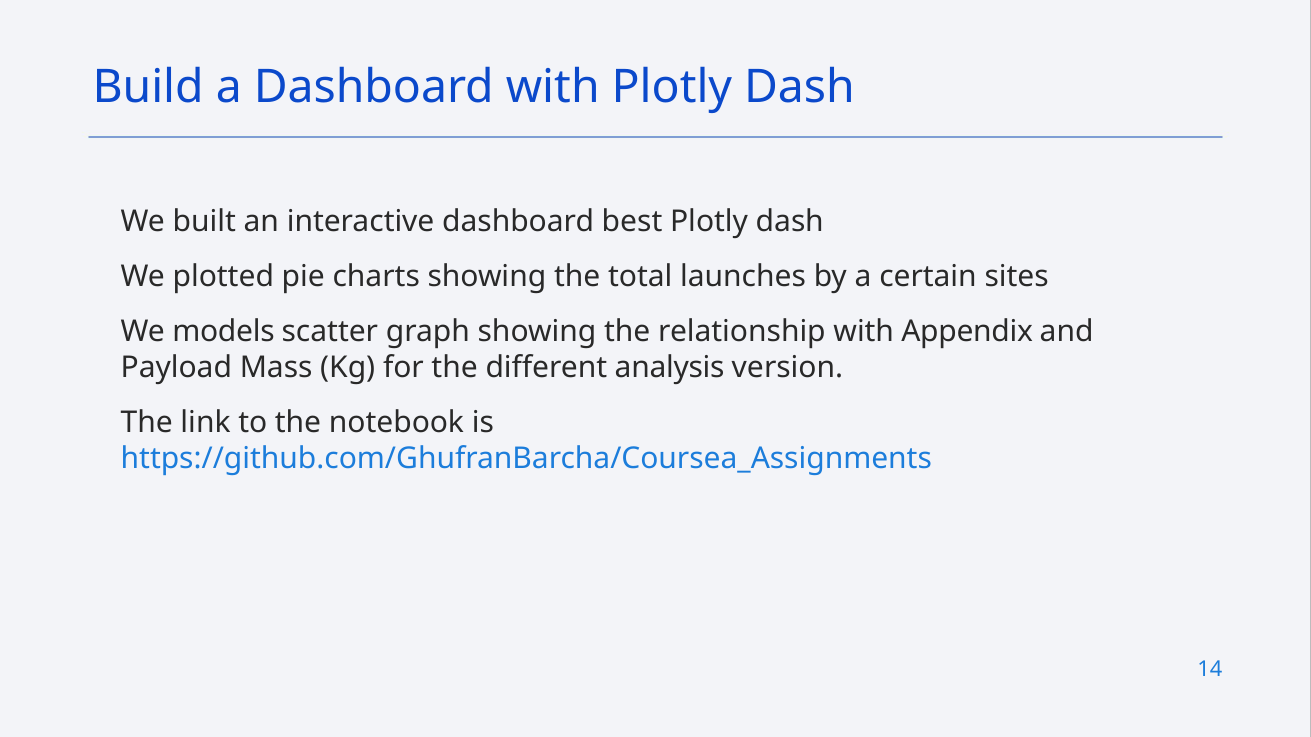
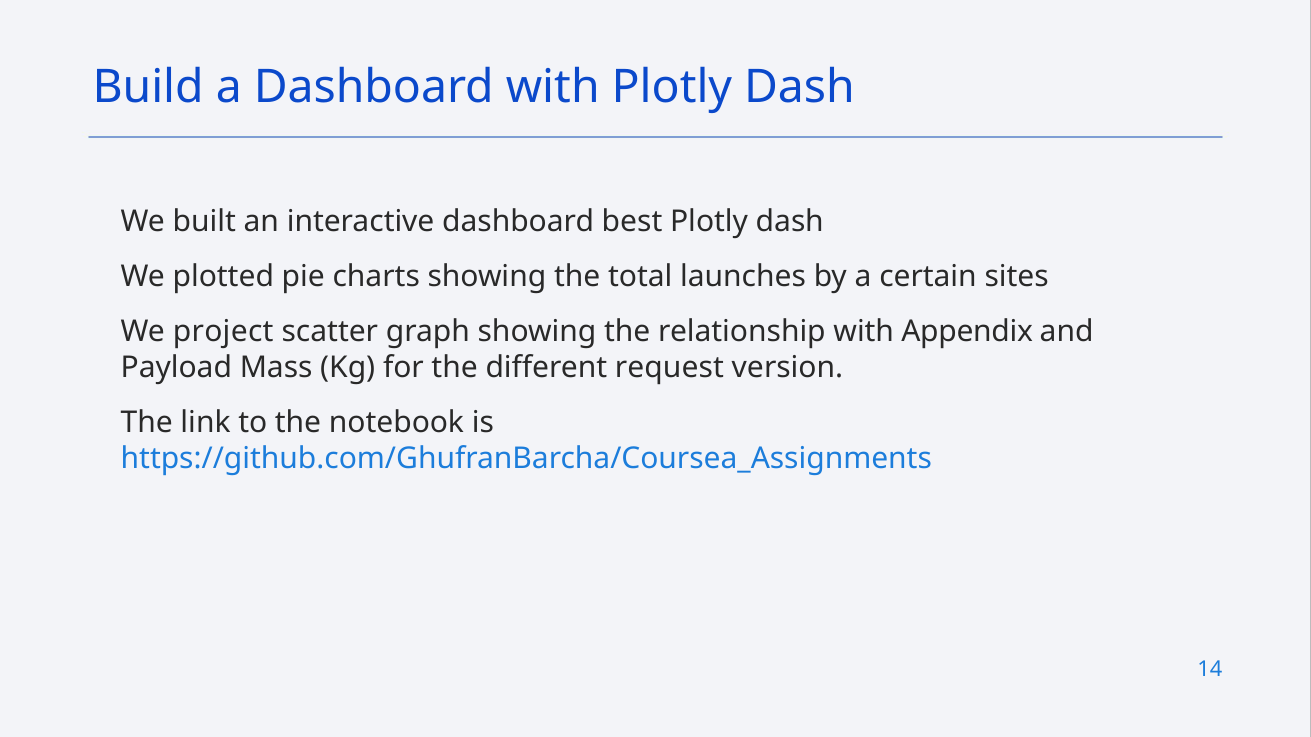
models: models -> project (223, 332)
analysis: analysis -> request (669, 368)
